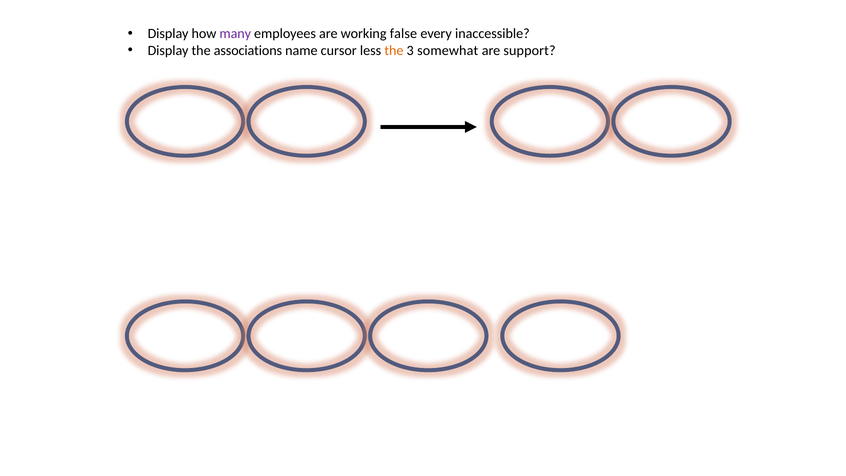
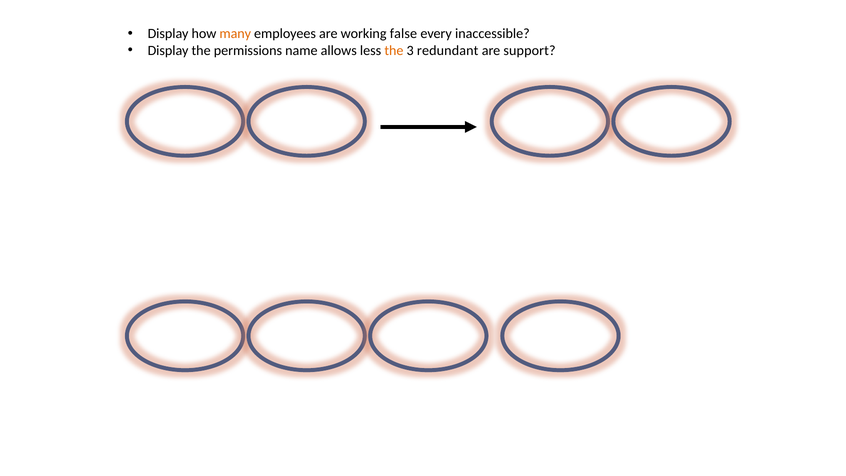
many colour: purple -> orange (235, 34)
associations: associations -> permissions (248, 51)
cursor: cursor -> allows (339, 51)
somewhat: somewhat -> redundant (448, 51)
